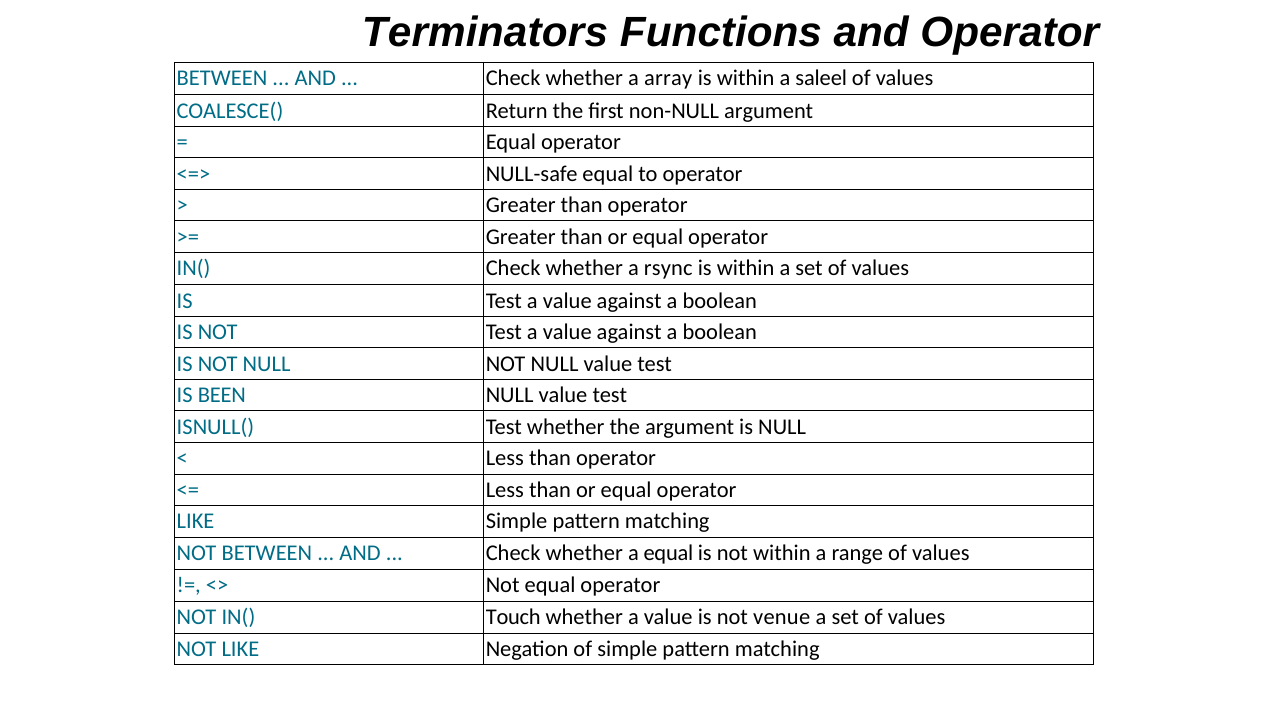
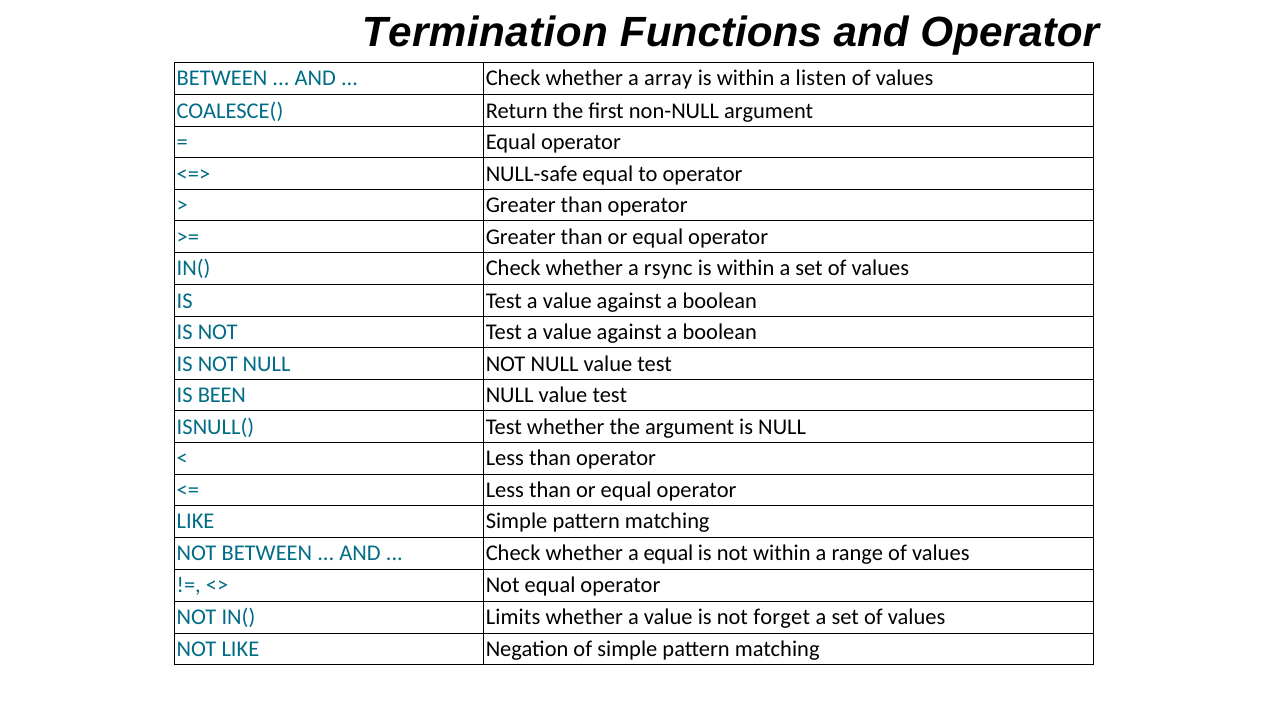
Terminators: Terminators -> Termination (485, 33)
saleel: saleel -> listen (821, 78)
Touch: Touch -> Limits (513, 617)
venue: venue -> forget (782, 617)
